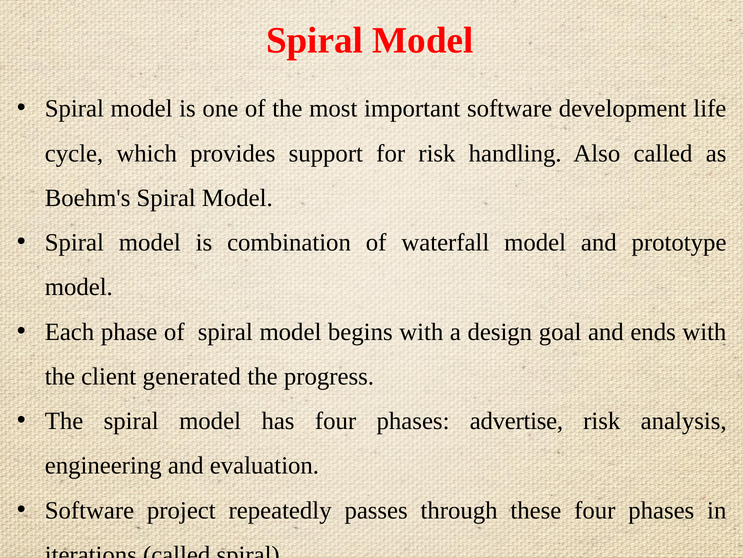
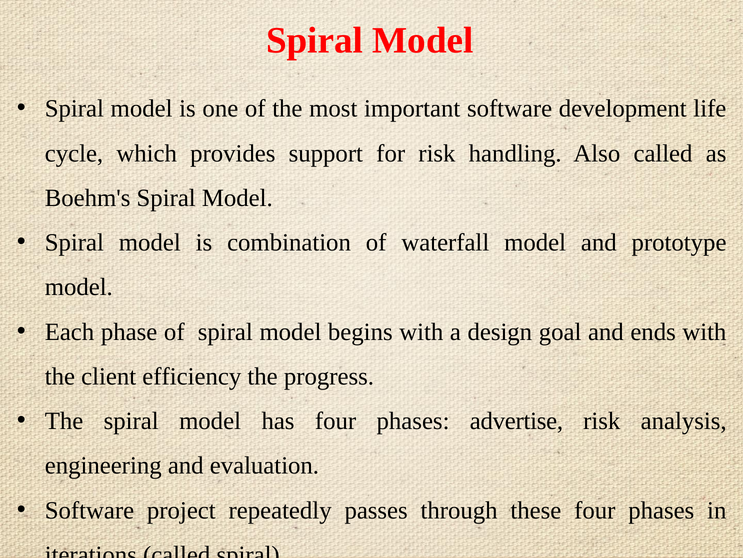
generated: generated -> efficiency (192, 376)
